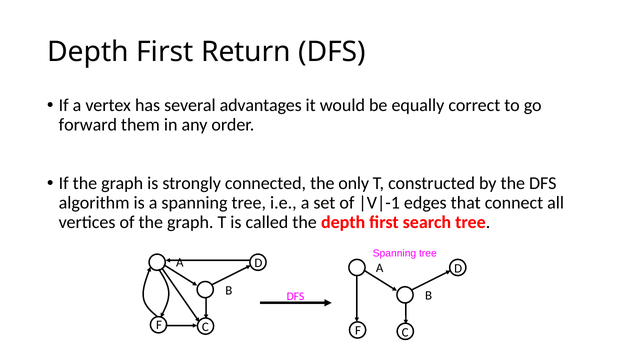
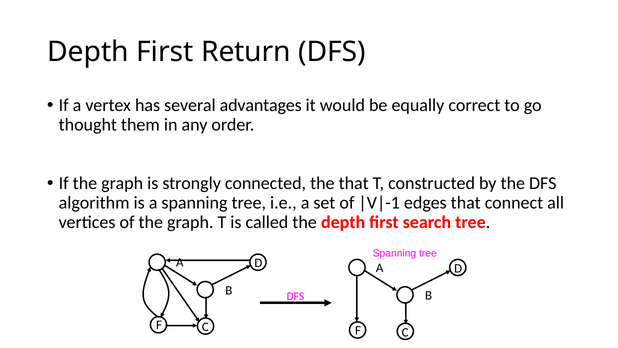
forward: forward -> thought (88, 125)
the only: only -> that (354, 183)
